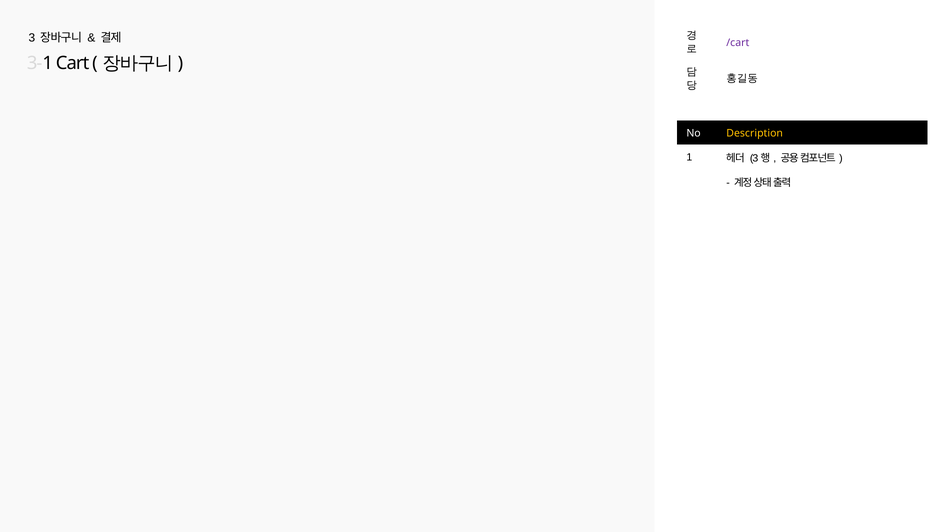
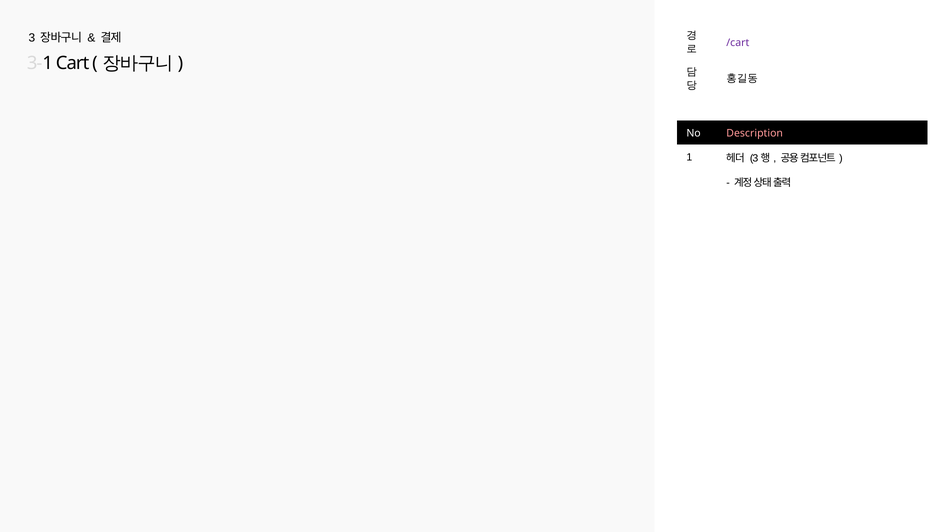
Description colour: yellow -> pink (755, 133)
